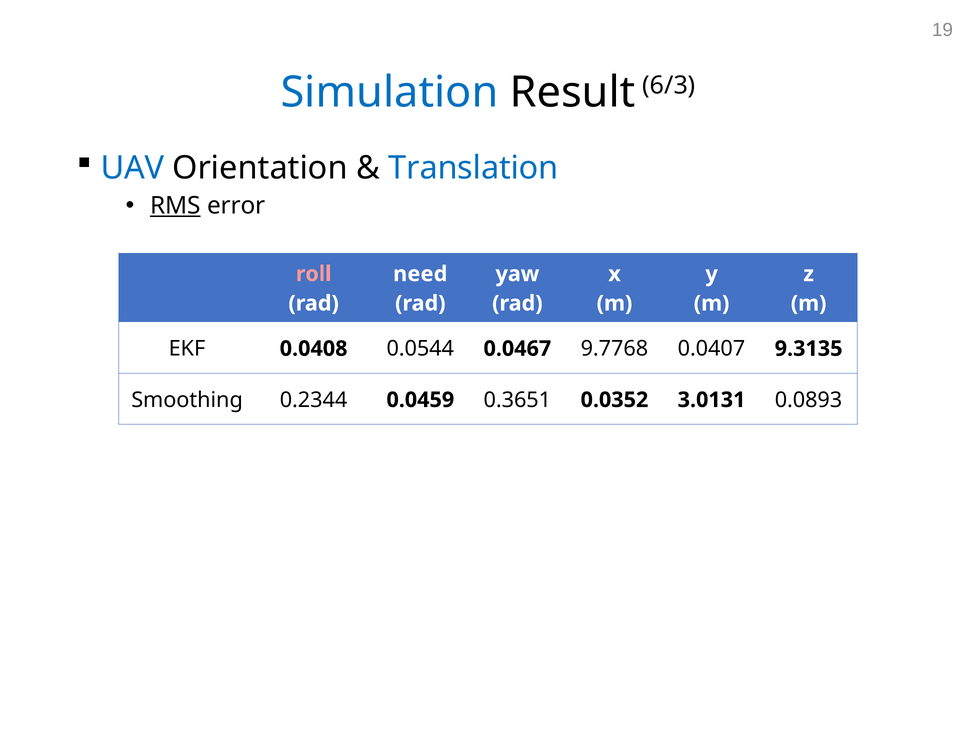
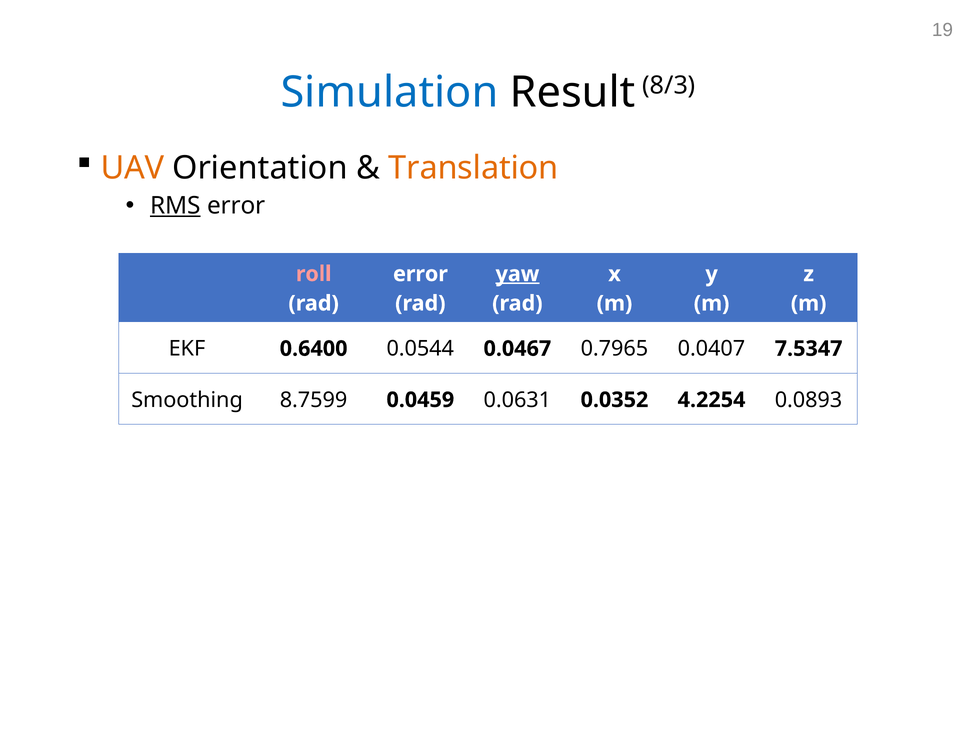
6/3: 6/3 -> 8/3 (669, 86)
UAV colour: blue -> orange (133, 168)
Translation colour: blue -> orange (473, 168)
need: need -> error (420, 274)
yaw underline: none -> present (517, 274)
0.0408: 0.0408 -> 0.6400 (314, 349)
9.7768: 9.7768 -> 0.7965 (614, 349)
9.3135: 9.3135 -> 7.5347 (809, 349)
0.2344: 0.2344 -> 8.7599 (314, 400)
0.3651: 0.3651 -> 0.0631 (517, 400)
3.0131: 3.0131 -> 4.2254 (712, 400)
